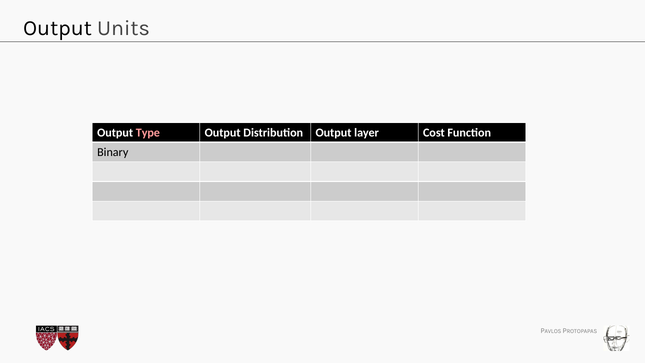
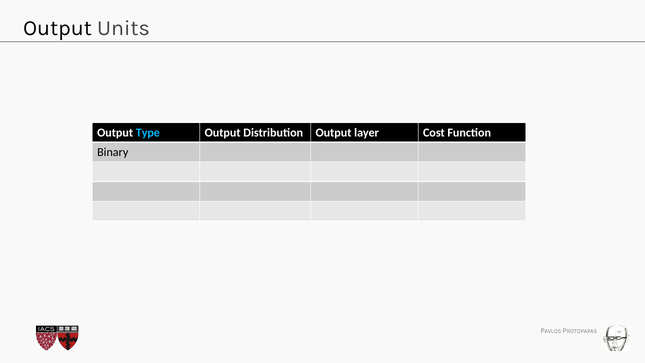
Type colour: pink -> light blue (148, 133)
